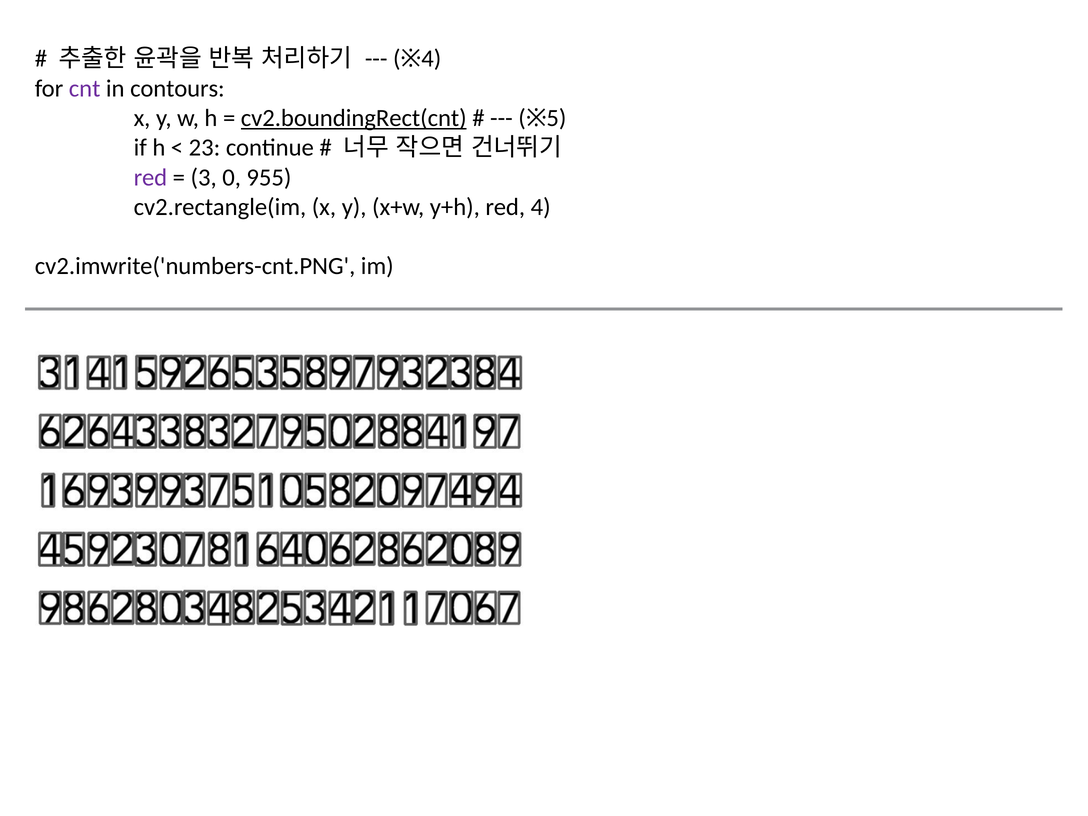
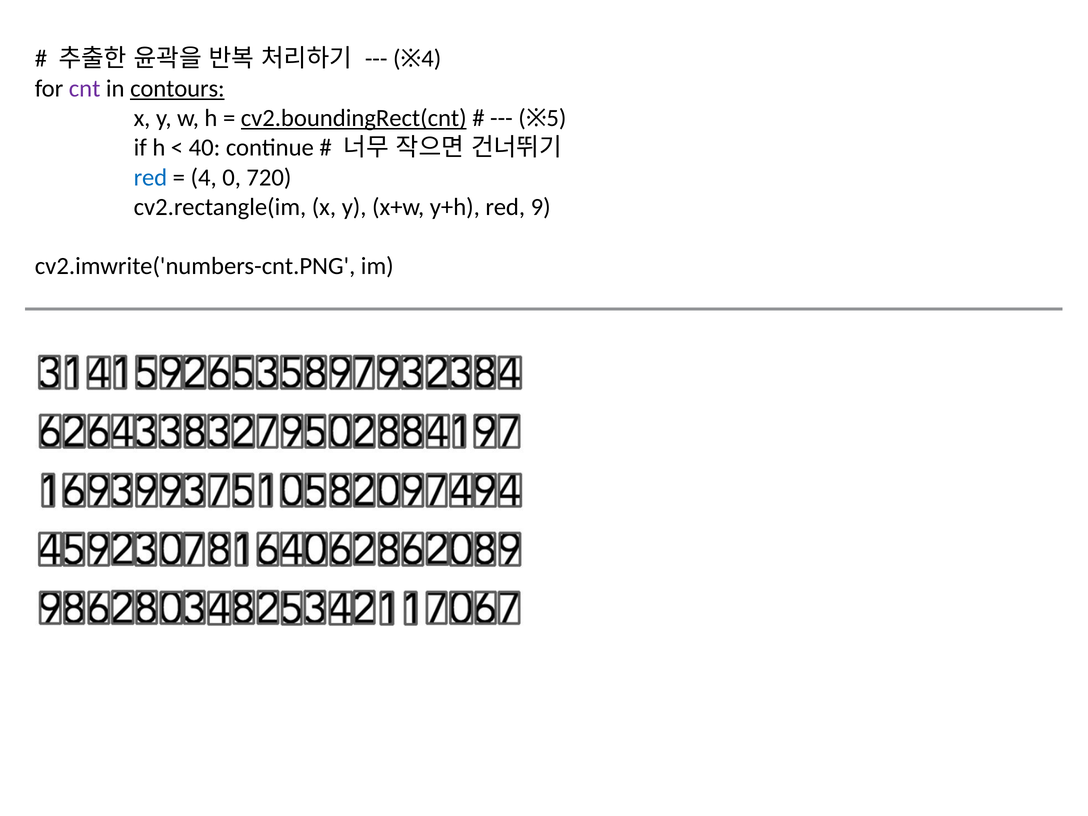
contours underline: none -> present (177, 88)
23: 23 -> 40 (205, 148)
red colour: purple -> blue (150, 177)
3: 3 -> 4 (204, 177)
955: 955 -> 720 (269, 177)
red 4: 4 -> 9 (541, 207)
